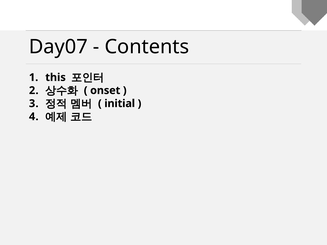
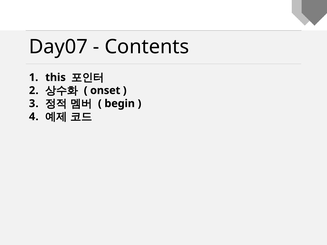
initial: initial -> begin (120, 104)
